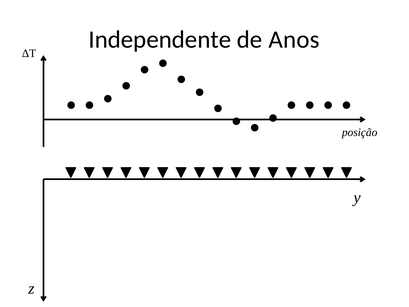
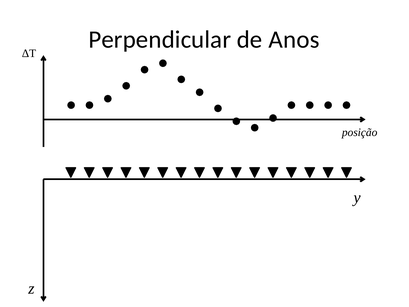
Independente: Independente -> Perpendicular (160, 40)
